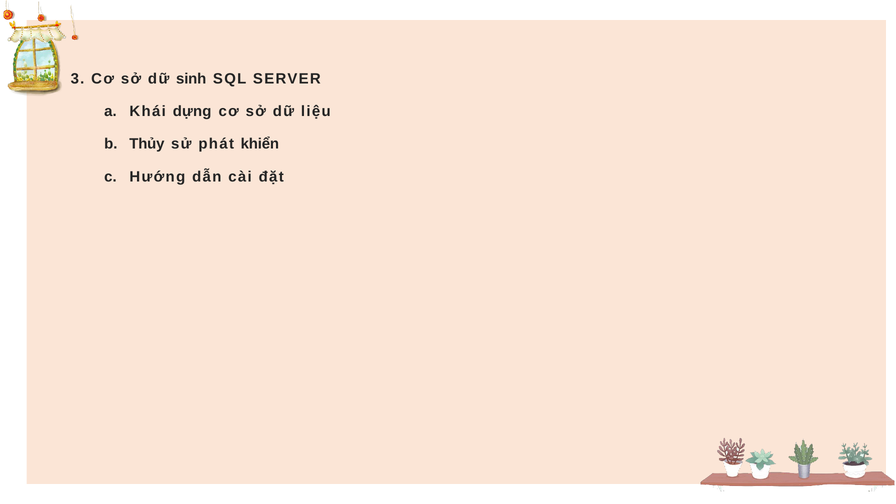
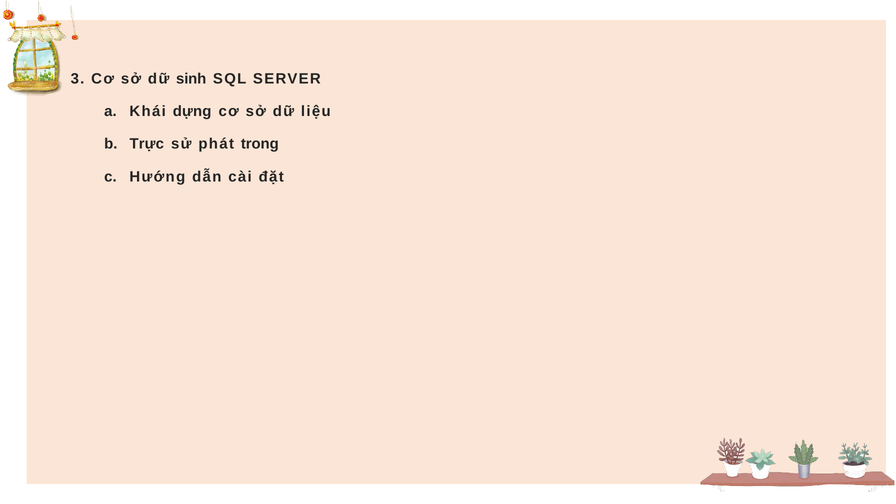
Thủy: Thủy -> Trực (147, 144)
khiển: khiển -> trong (260, 144)
